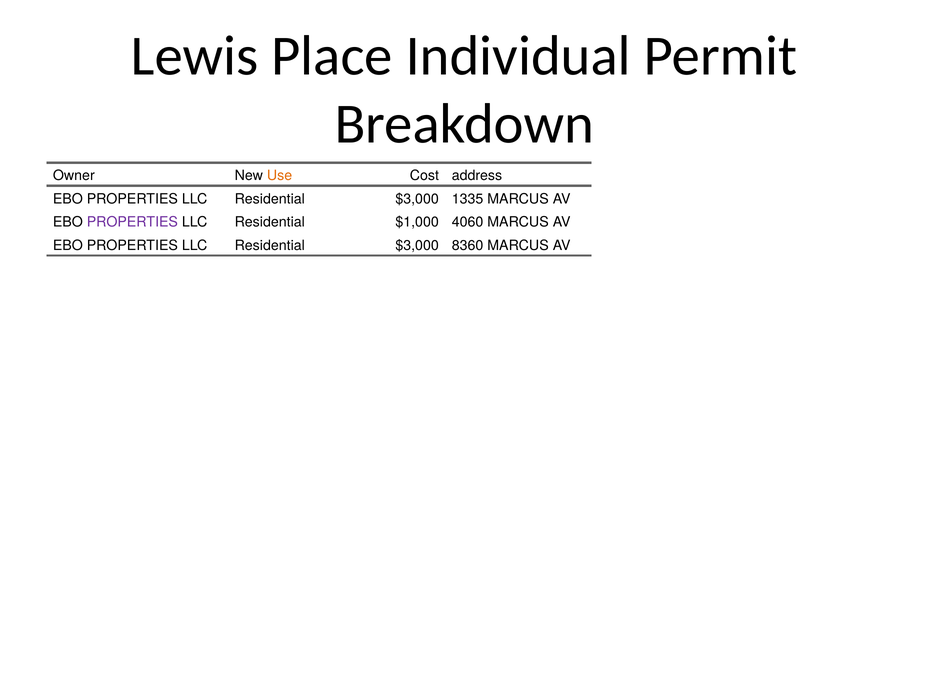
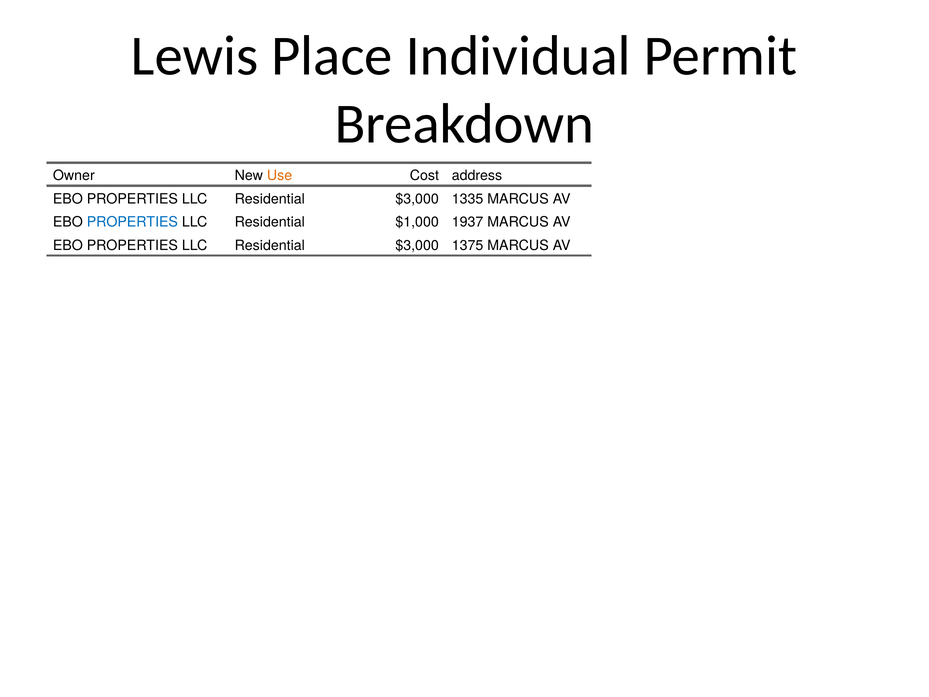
PROPERTIES colour: purple -> blue (132, 222)
4060: 4060 -> 1937 (468, 222)
8360: 8360 -> 1375 (468, 245)
